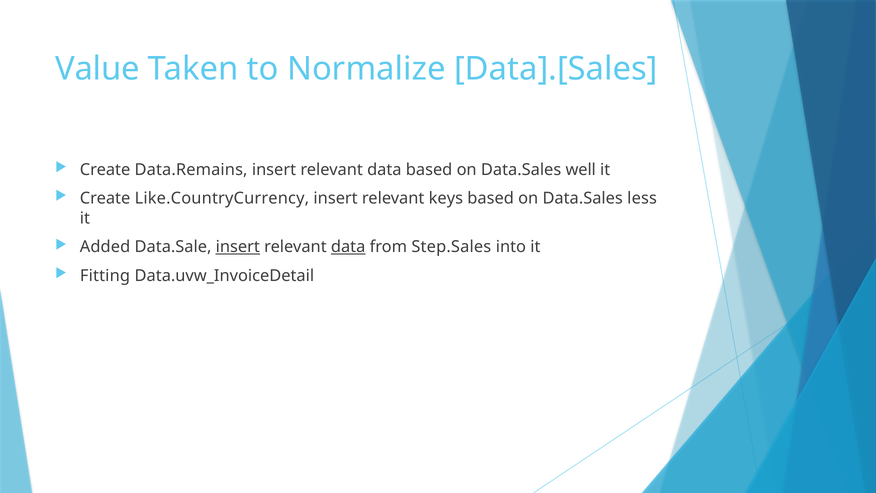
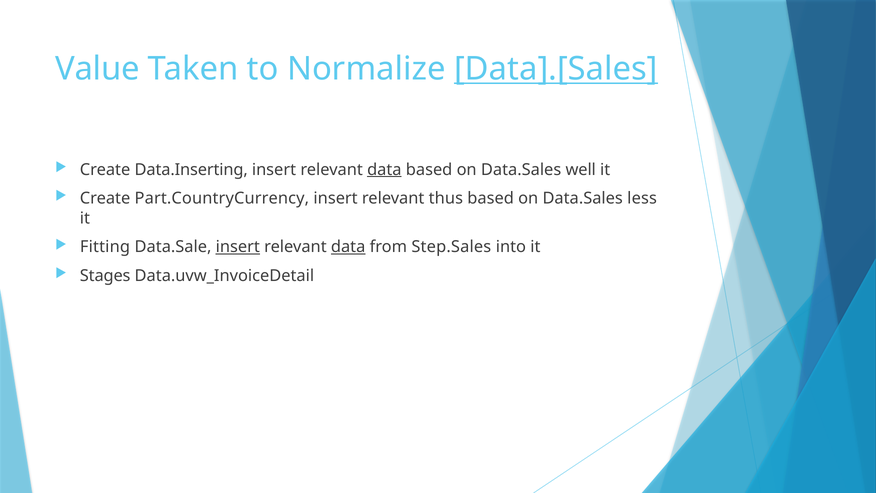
Data].[Sales underline: none -> present (556, 69)
Data.Remains: Data.Remains -> Data.Inserting (191, 170)
data underline: none -> present (384, 170)
Like.CountryCurrency: Like.CountryCurrency -> Part.CountryCurrency (222, 198)
keys: keys -> thus (446, 198)
Added: Added -> Fitting (105, 247)
Fitting: Fitting -> Stages (105, 276)
